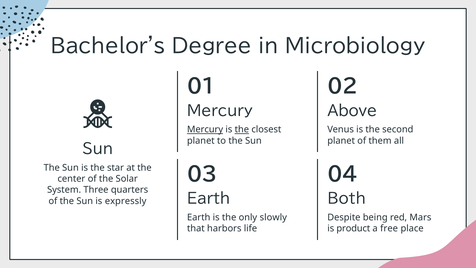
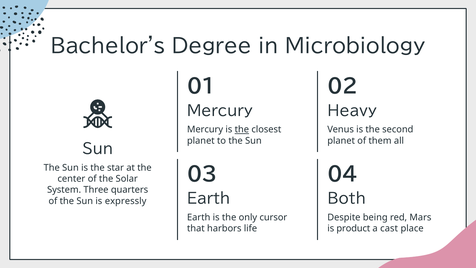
Above: Above -> Heavy (352, 111)
Mercury underline: present -> none (205, 129)
slowly: slowly -> cursor (273, 217)
free: free -> cast (389, 228)
